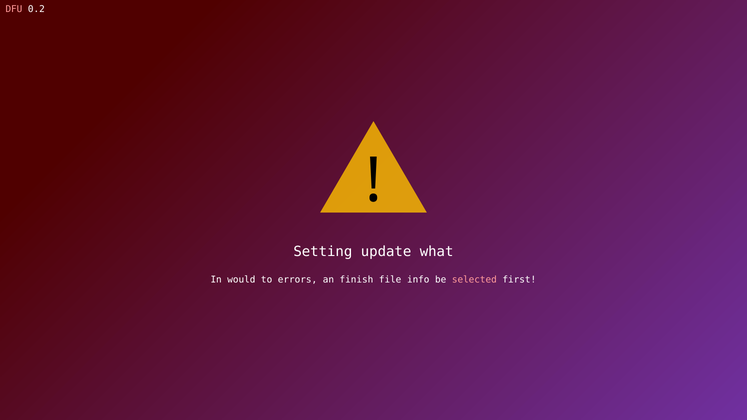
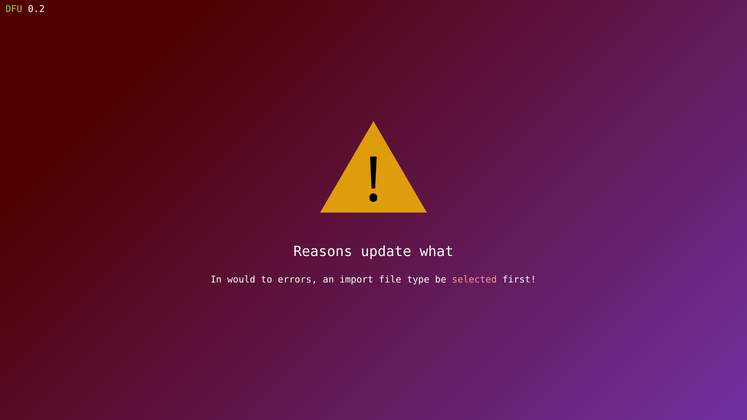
DFU colour: pink -> light green (14, 9)
Setting: Setting -> Reasons (323, 252)
finish: finish -> import (356, 280)
info: info -> type (418, 280)
